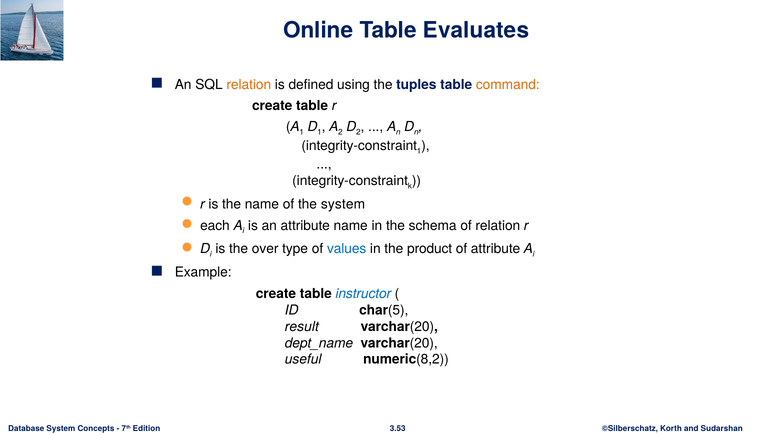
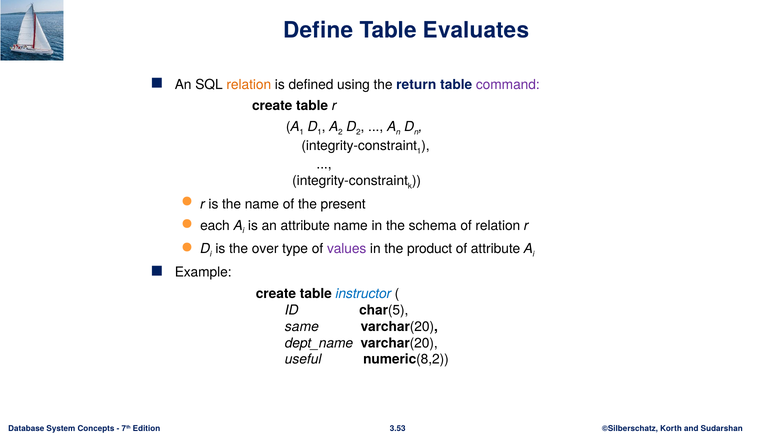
Online: Online -> Define (318, 30)
tuples: tuples -> return (416, 84)
command colour: orange -> purple (508, 84)
the system: system -> present (343, 204)
values colour: blue -> purple (347, 249)
result: result -> same (302, 326)
